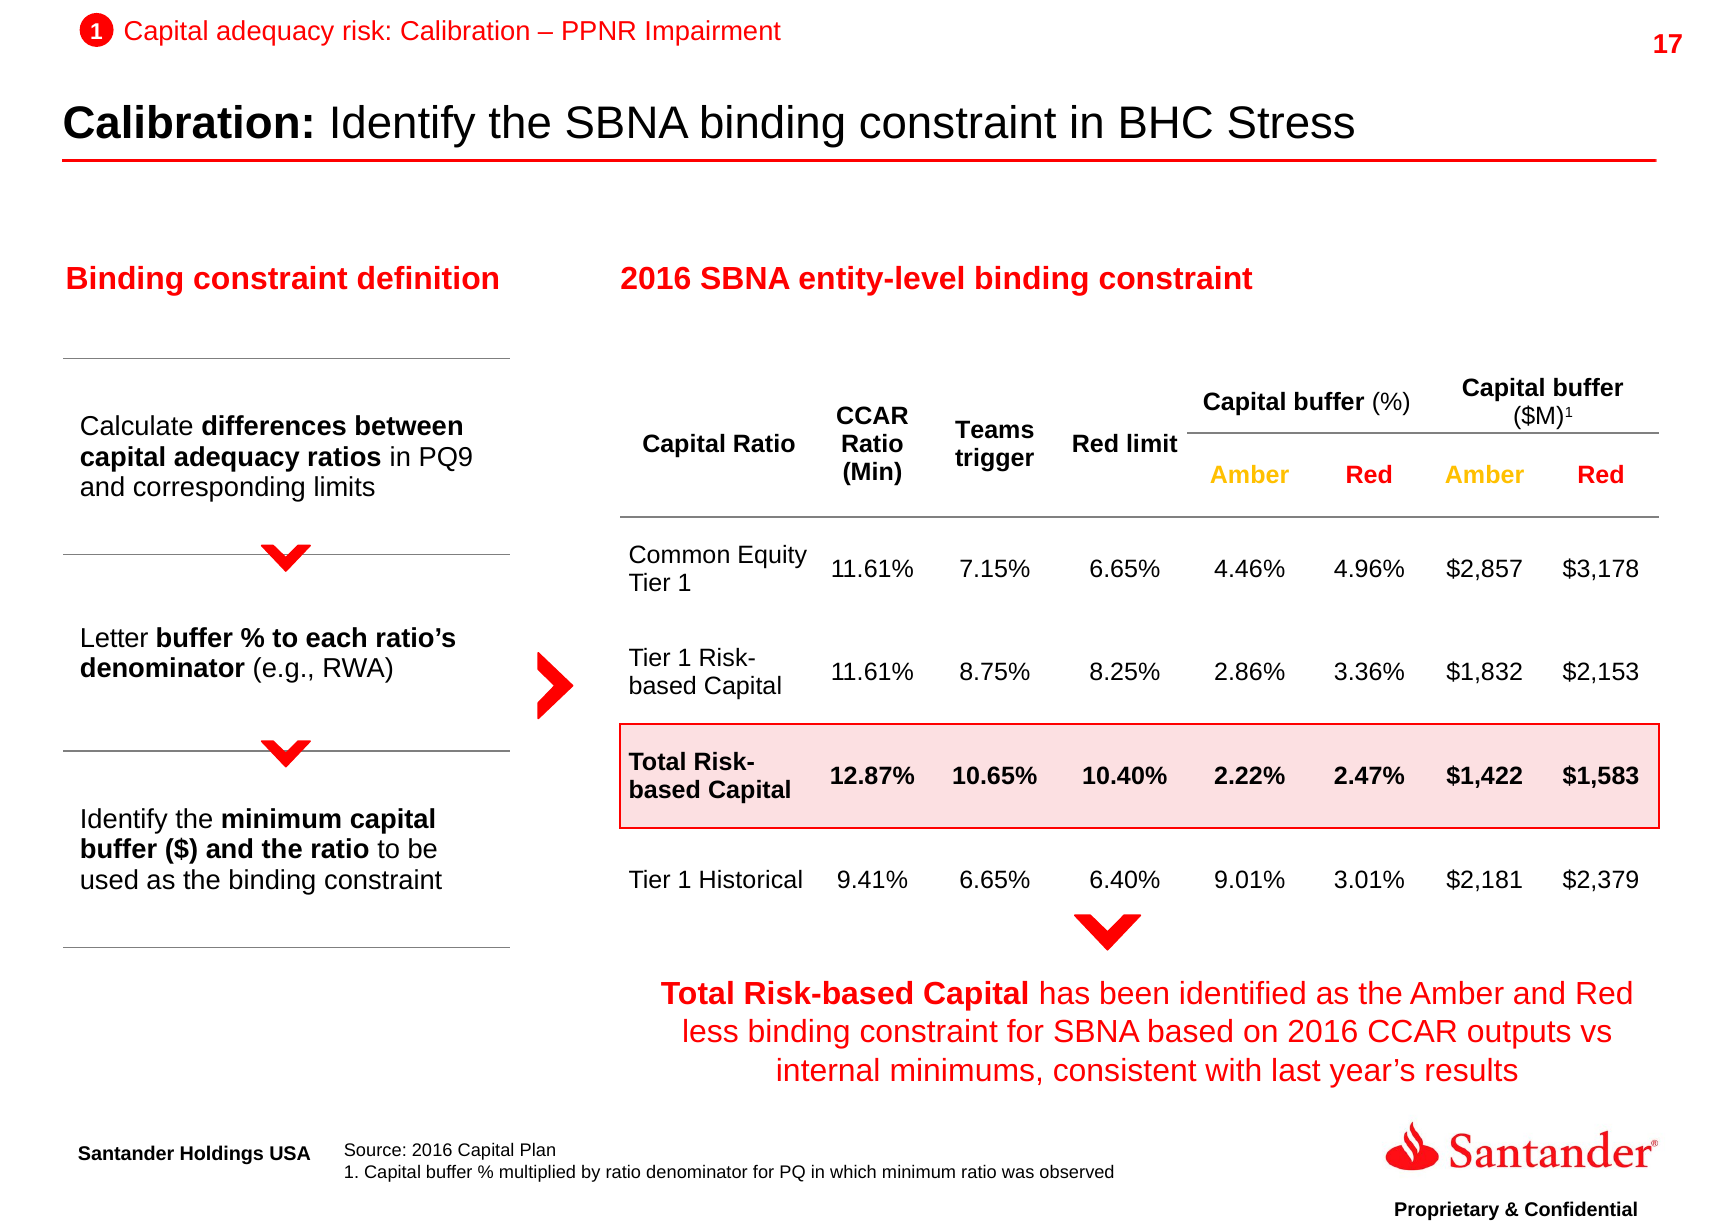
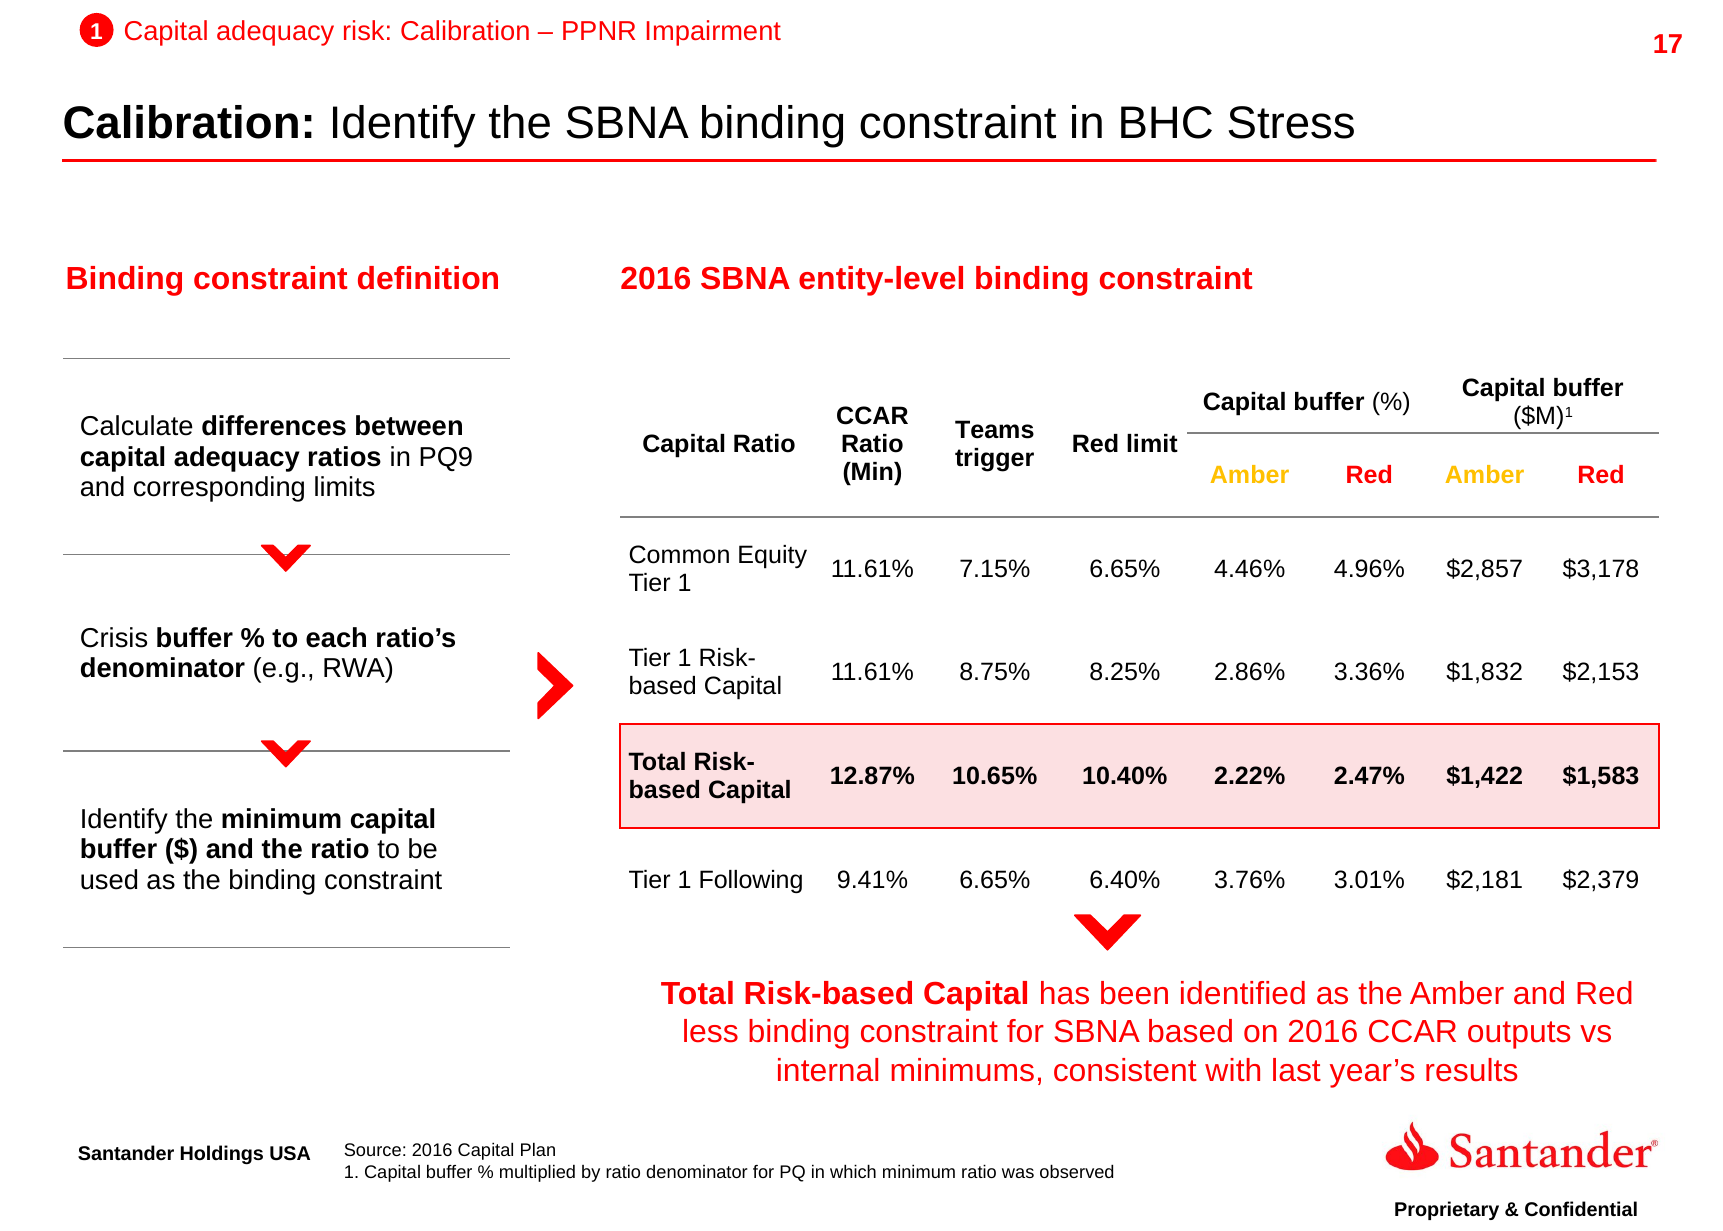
Letter: Letter -> Crisis (114, 638)
Historical: Historical -> Following (751, 880)
9.01%: 9.01% -> 3.76% (1250, 880)
